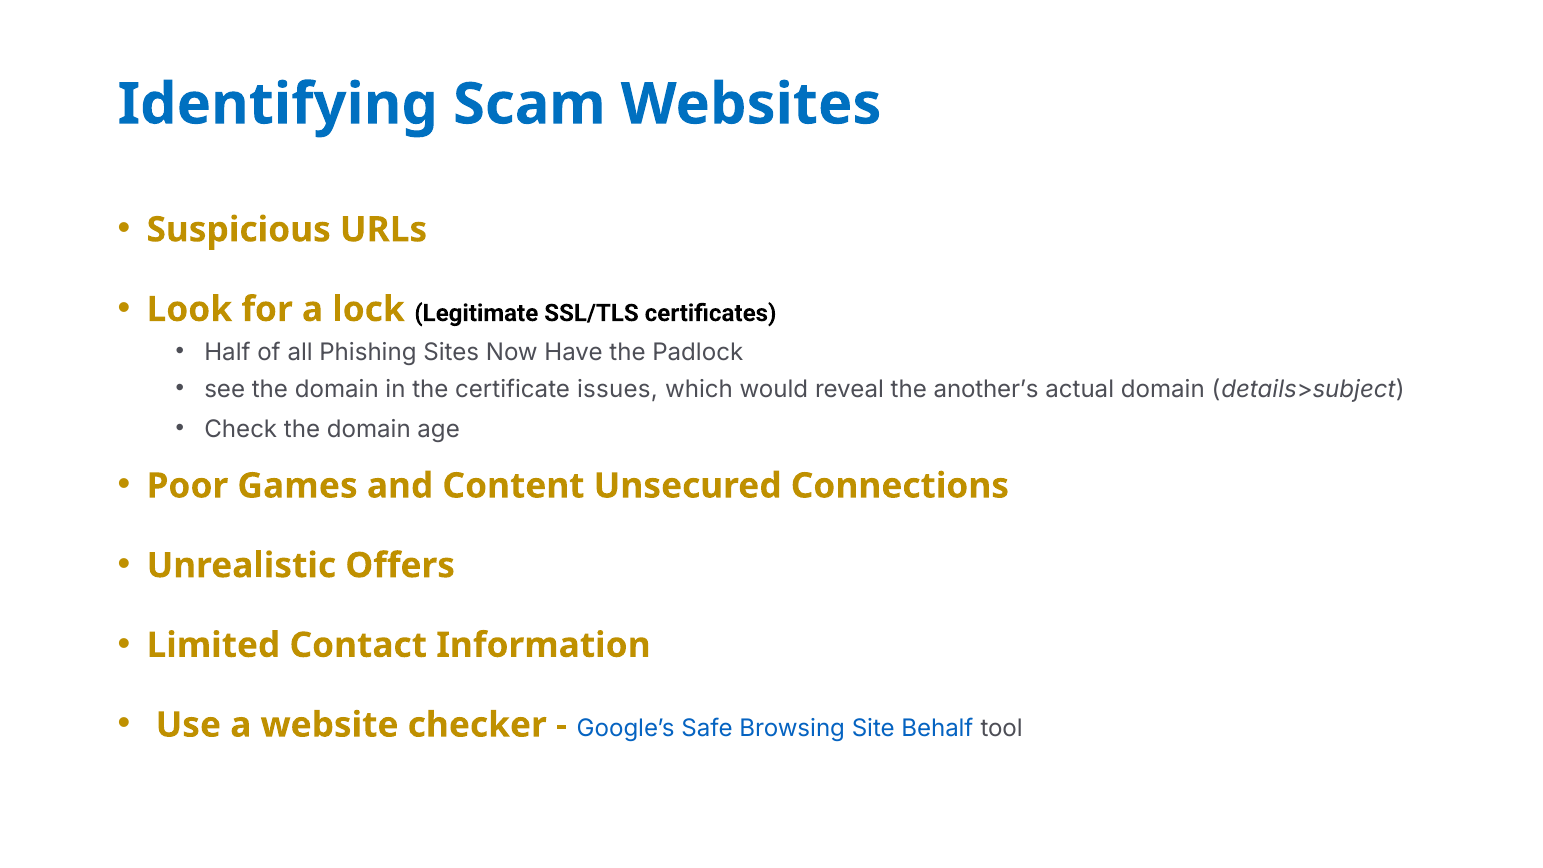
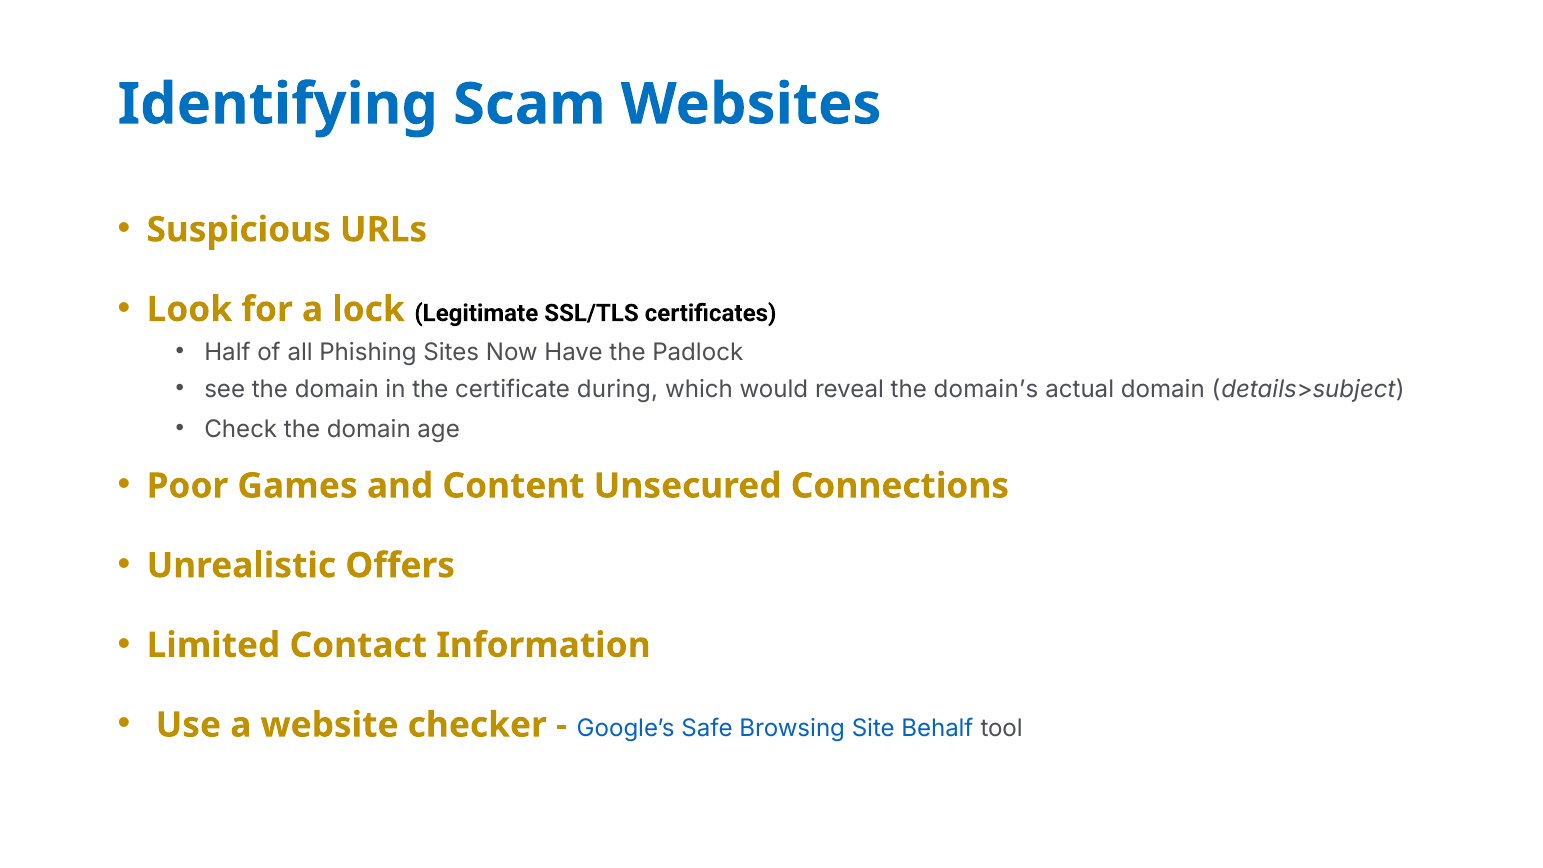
issues: issues -> during (617, 389)
another’s: another’s -> domain’s (986, 389)
